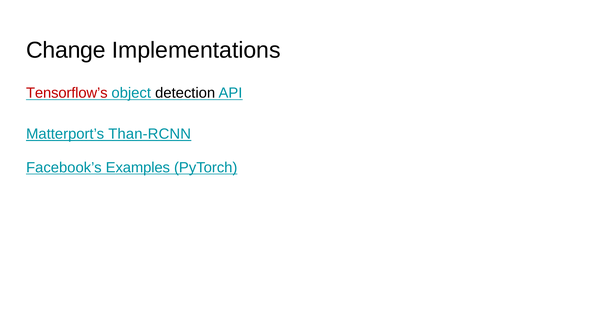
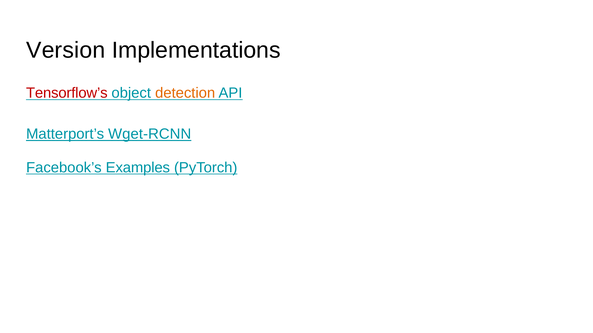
Change: Change -> Version (66, 50)
detection colour: black -> orange (185, 93)
Than-RCNN: Than-RCNN -> Wget-RCNN (150, 134)
